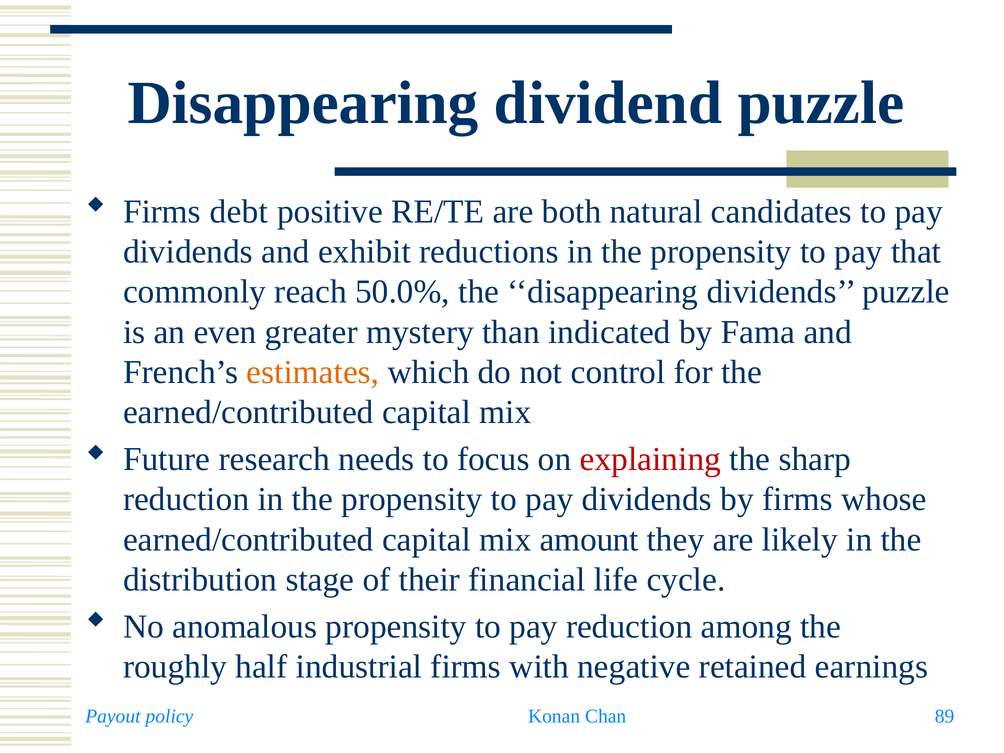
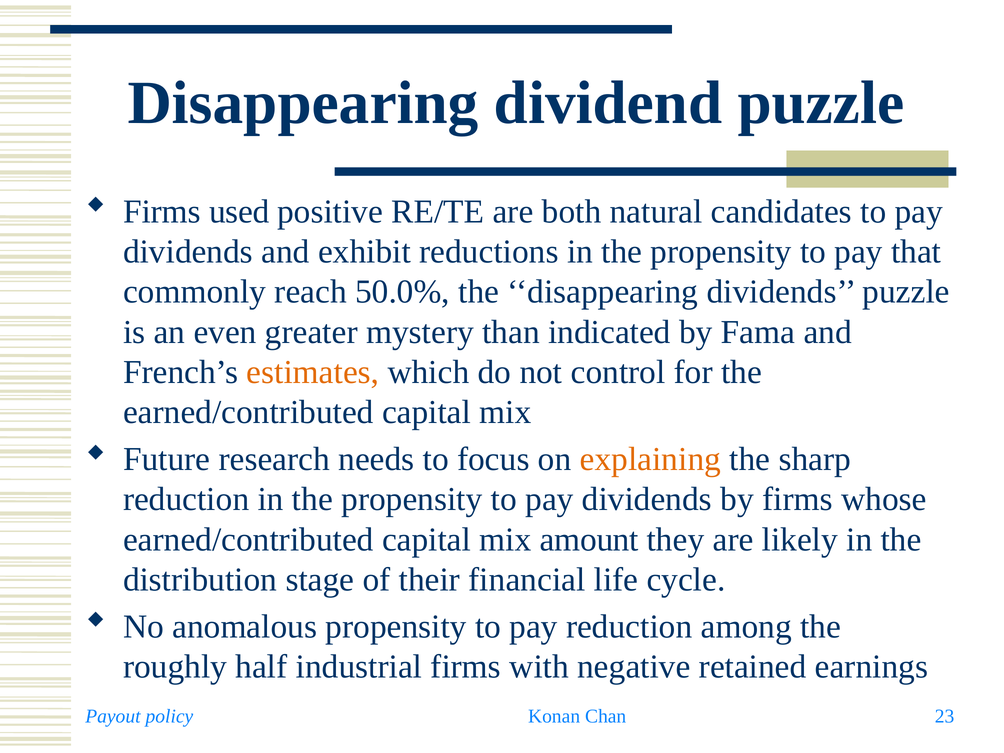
debt: debt -> used (239, 212)
explaining colour: red -> orange (650, 459)
89: 89 -> 23 (945, 716)
